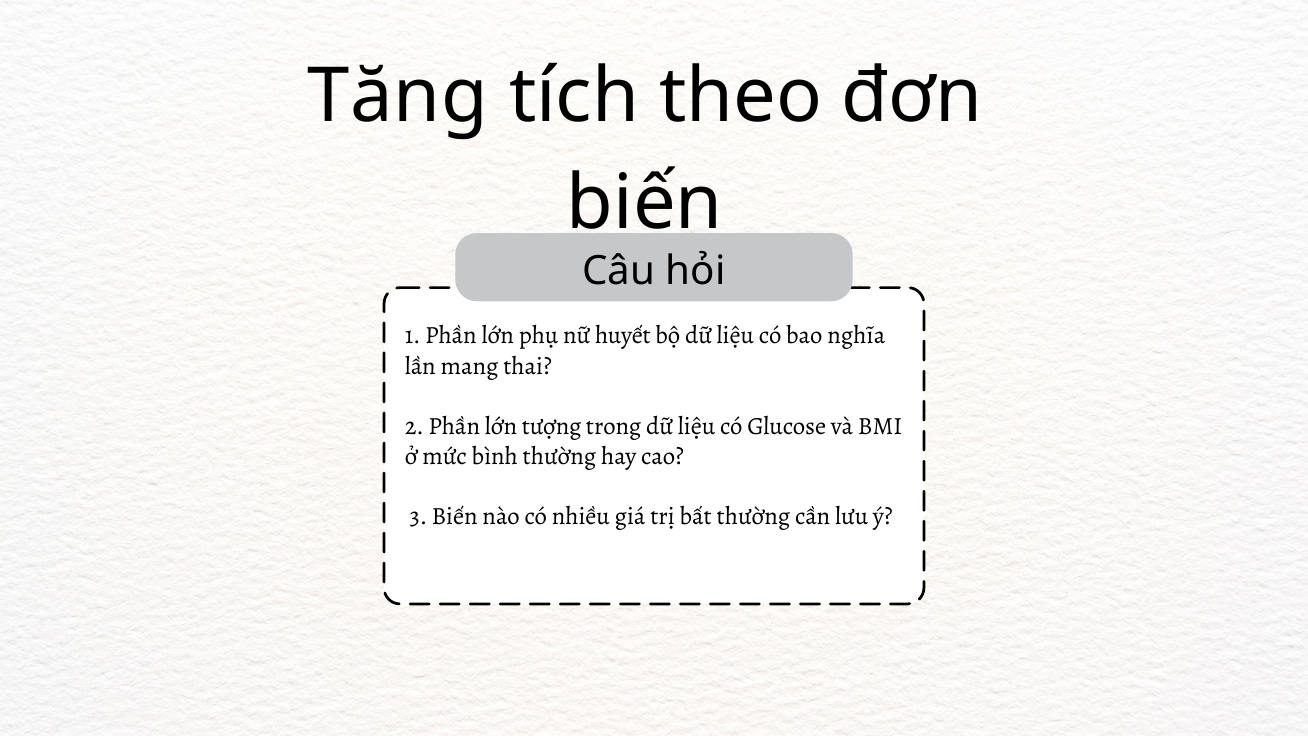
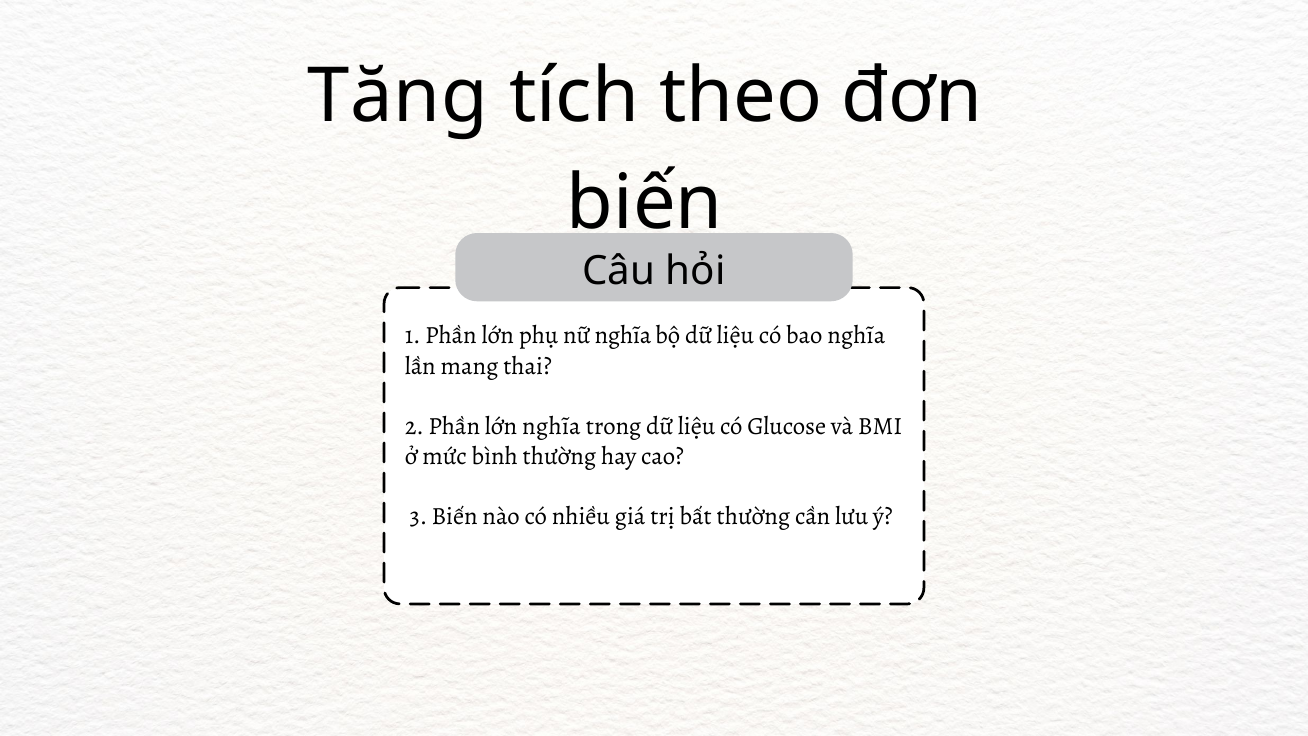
nữ huyết: huyết -> nghĩa (623, 336)
lớn tượng: tượng -> nghĩa (551, 426)
